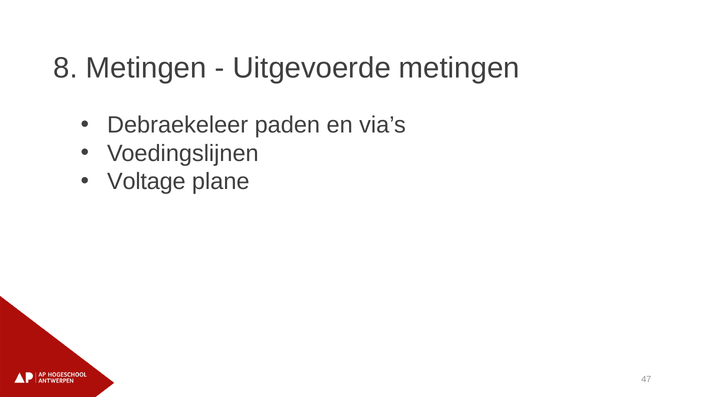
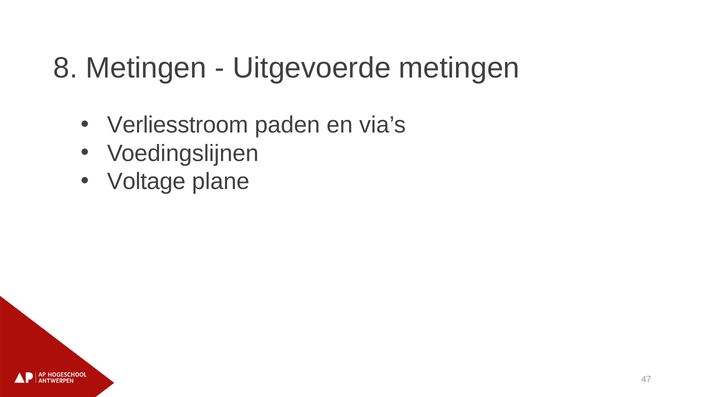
Debraekeleer: Debraekeleer -> Verliesstroom (178, 125)
